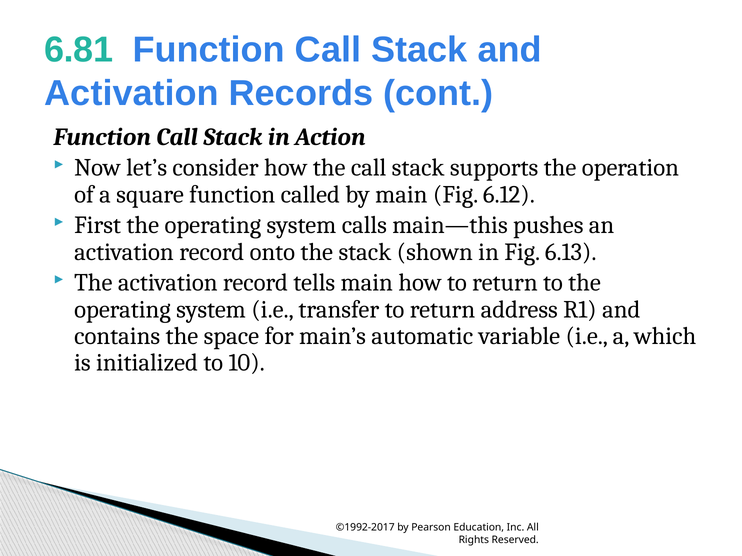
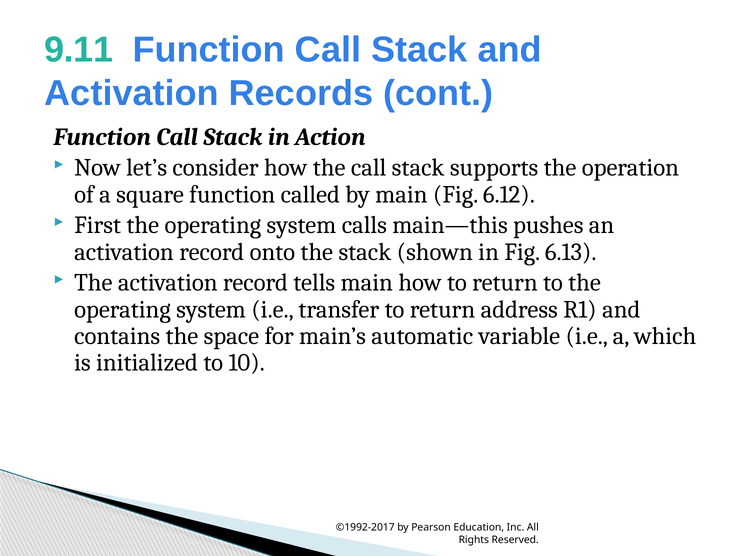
6.81: 6.81 -> 9.11 (79, 50)
